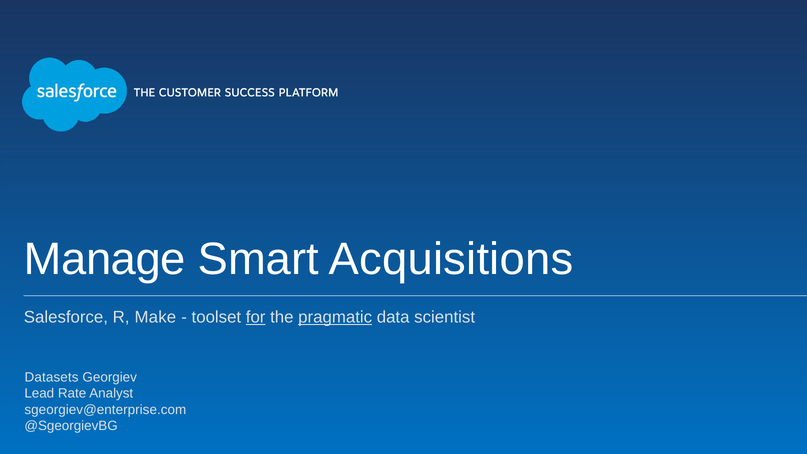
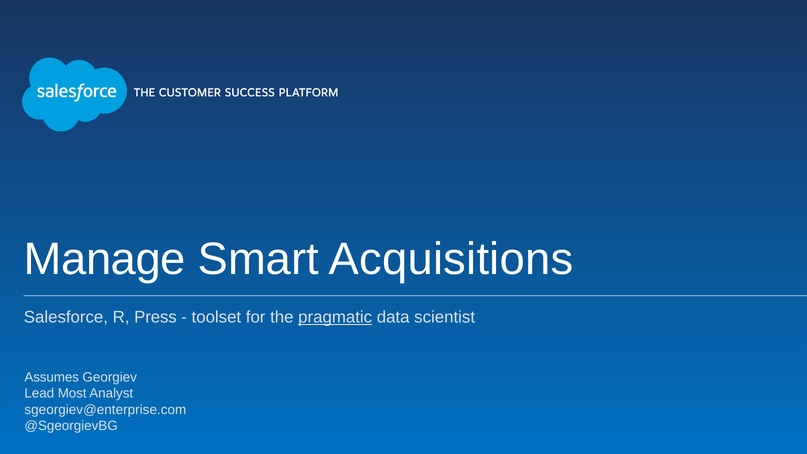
Make: Make -> Press (156, 317)
for underline: present -> none (256, 317)
Datasets: Datasets -> Assumes (52, 377)
Rate: Rate -> Most (72, 394)
